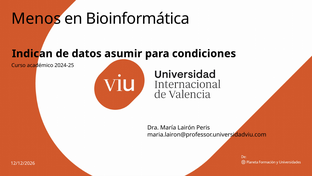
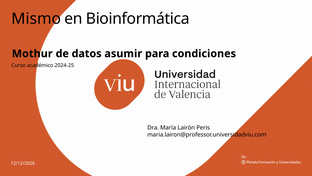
Menos: Menos -> Mismo (36, 19)
Indican: Indican -> Mothur (32, 53)
